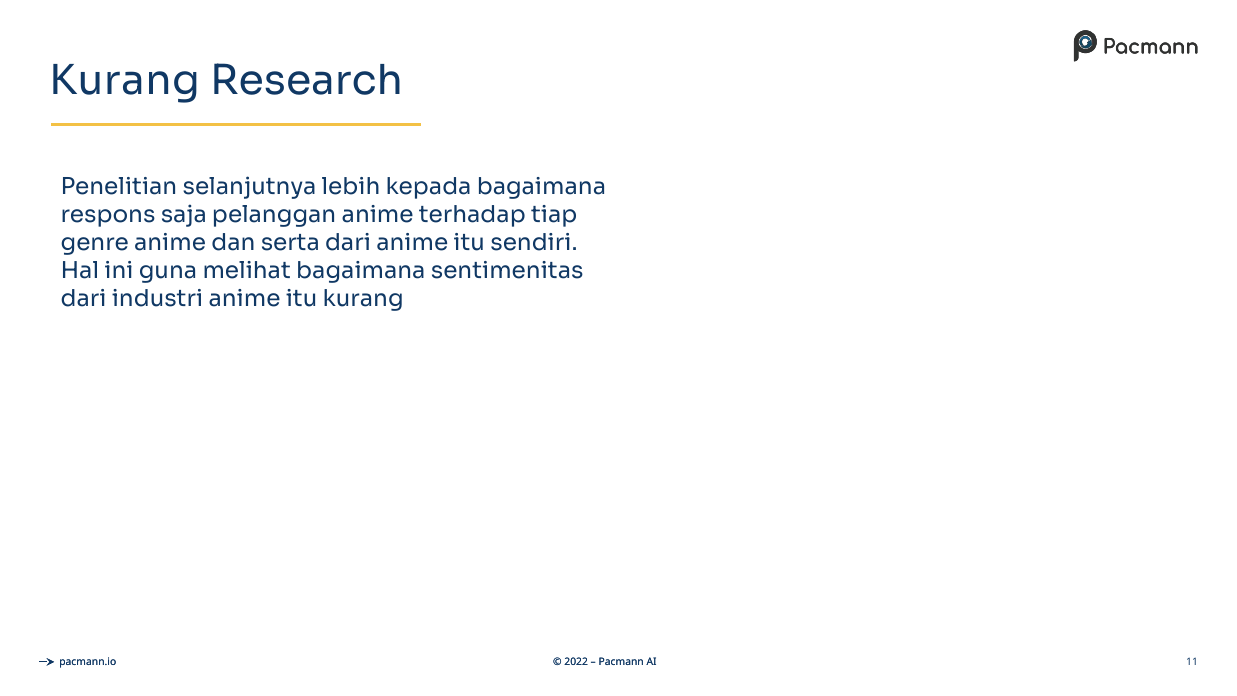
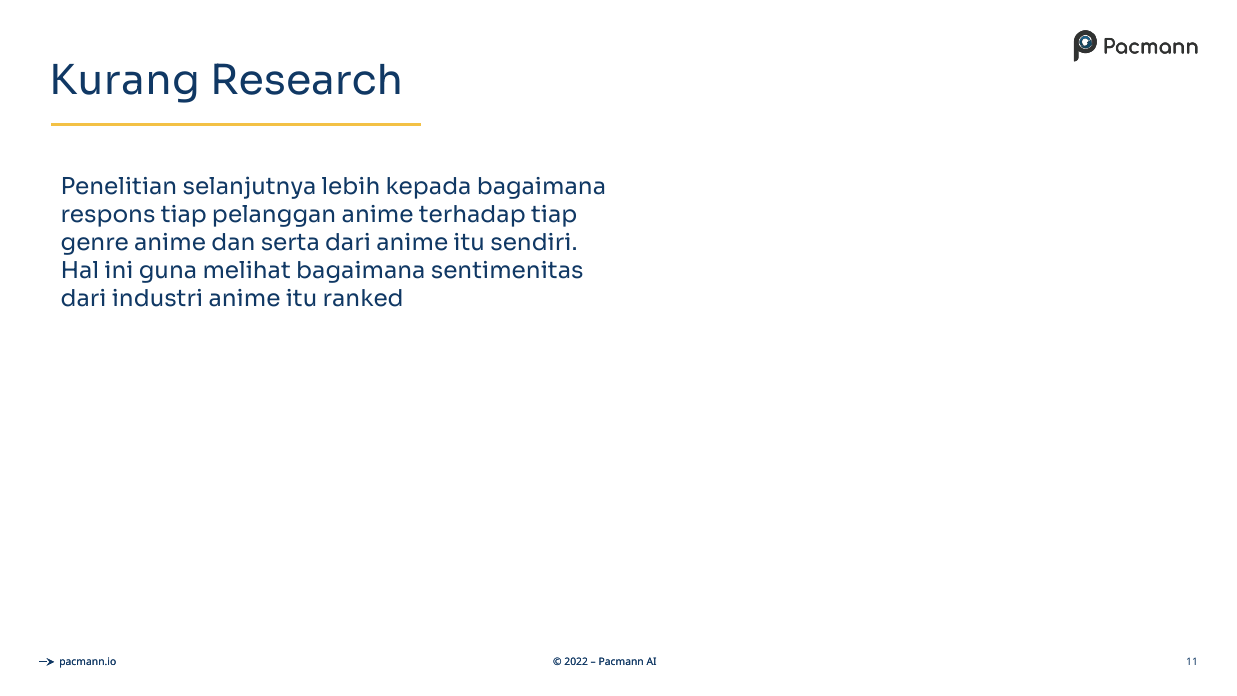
respons saja: saja -> tiap (184, 215)
itu kurang: kurang -> ranked (363, 298)
